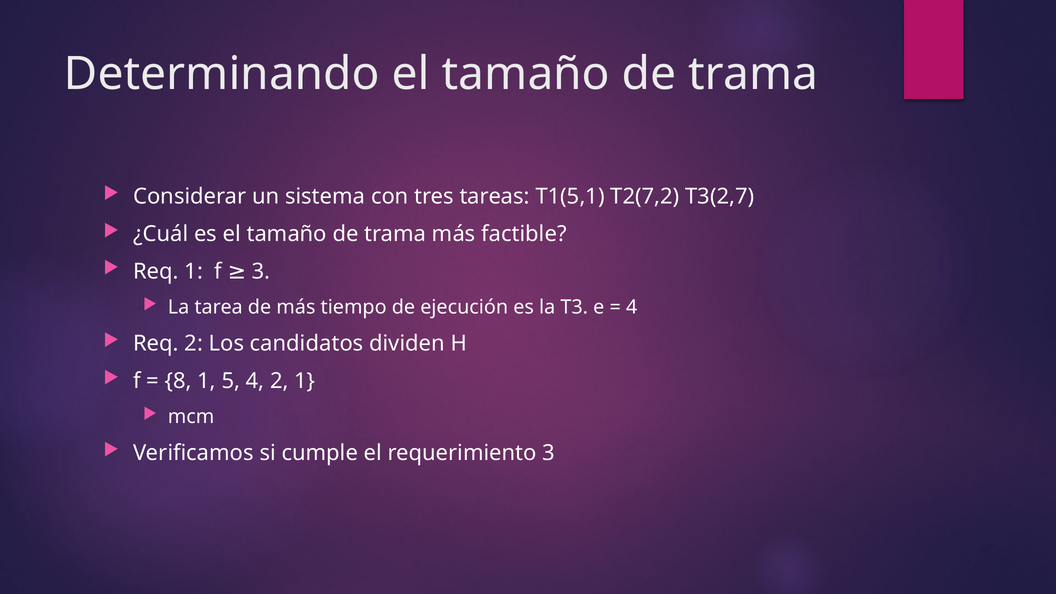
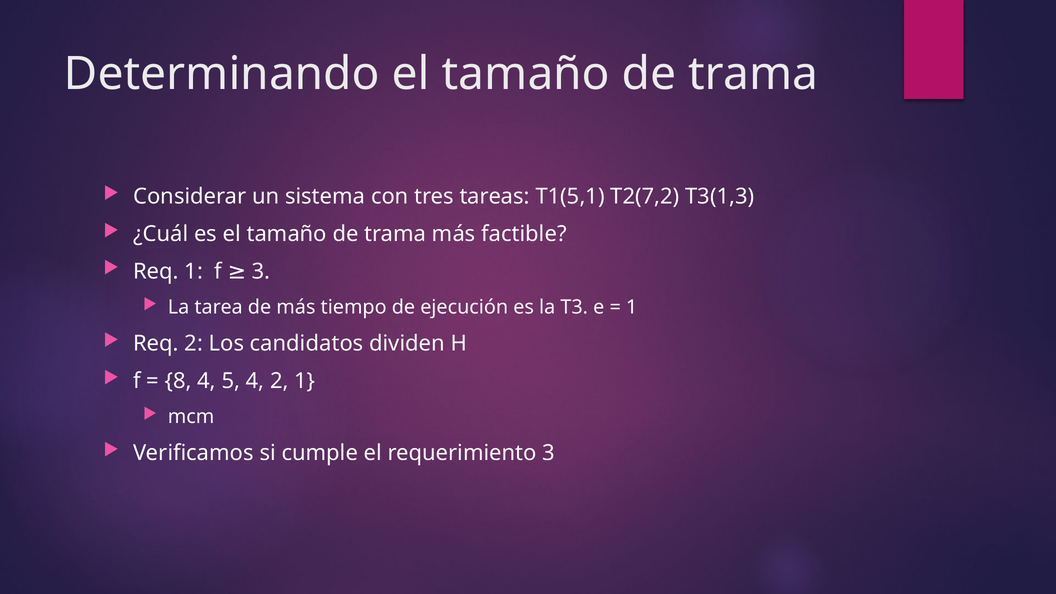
T3(2,7: T3(2,7 -> T3(1,3 (720, 197)
4: 4 -> 1 (632, 307)
8 1: 1 -> 4 (207, 381)
